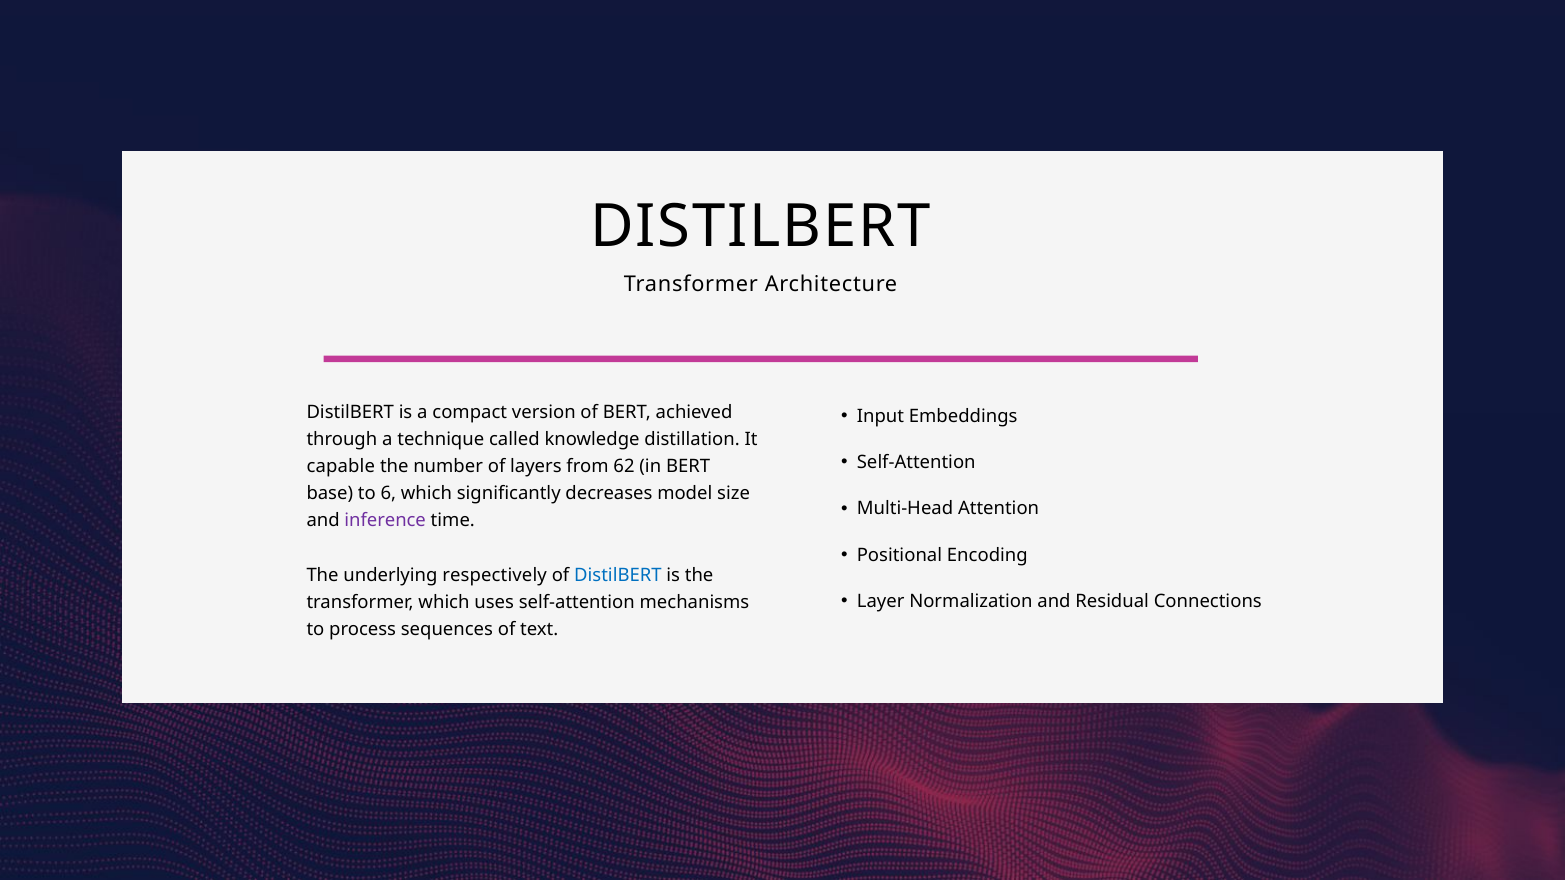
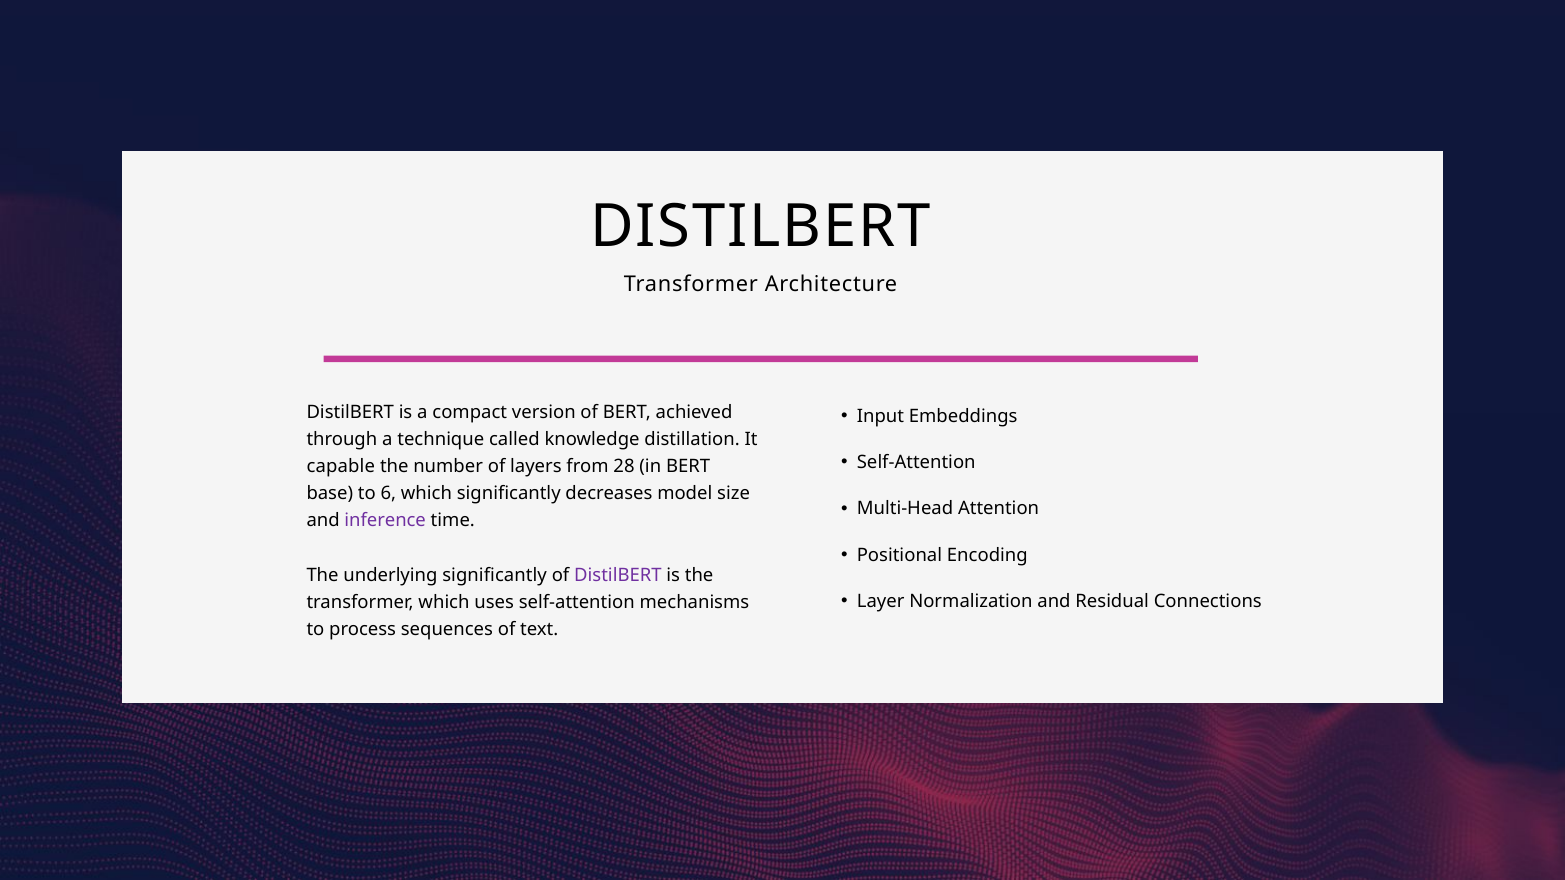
62: 62 -> 28 (624, 467)
underlying respectively: respectively -> significantly (495, 575)
DistilBERT colour: blue -> purple (618, 575)
